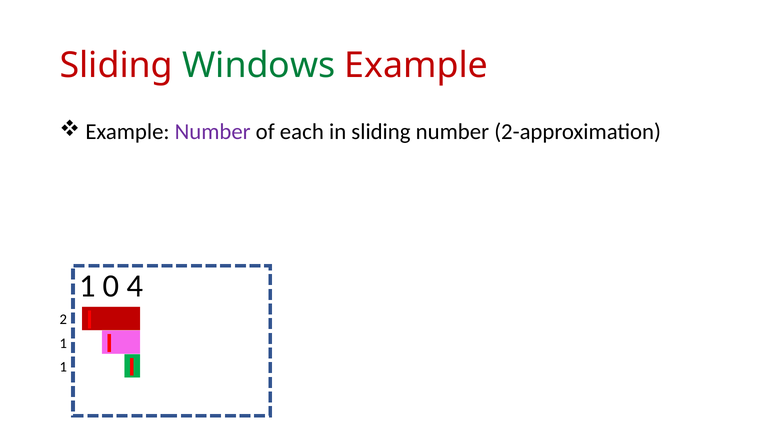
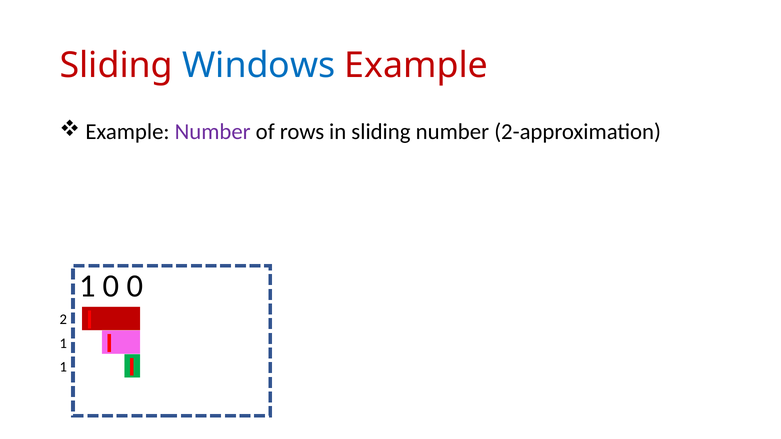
Windows colour: green -> blue (259, 66)
each: each -> rows (302, 132)
0 4: 4 -> 0 (135, 286)
